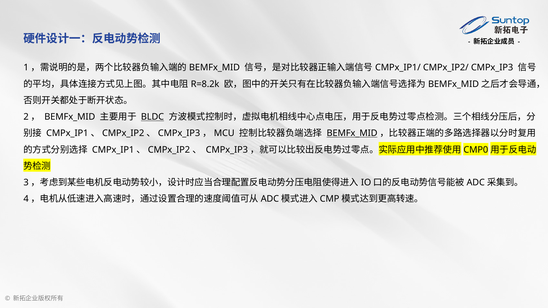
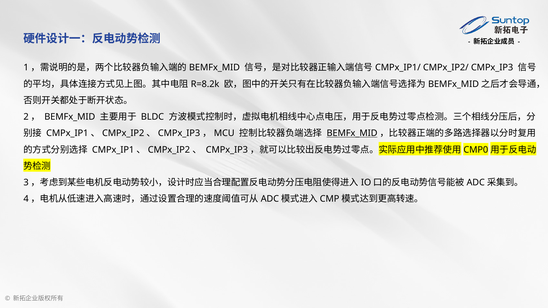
BLDC underline: present -> none (152, 117)
